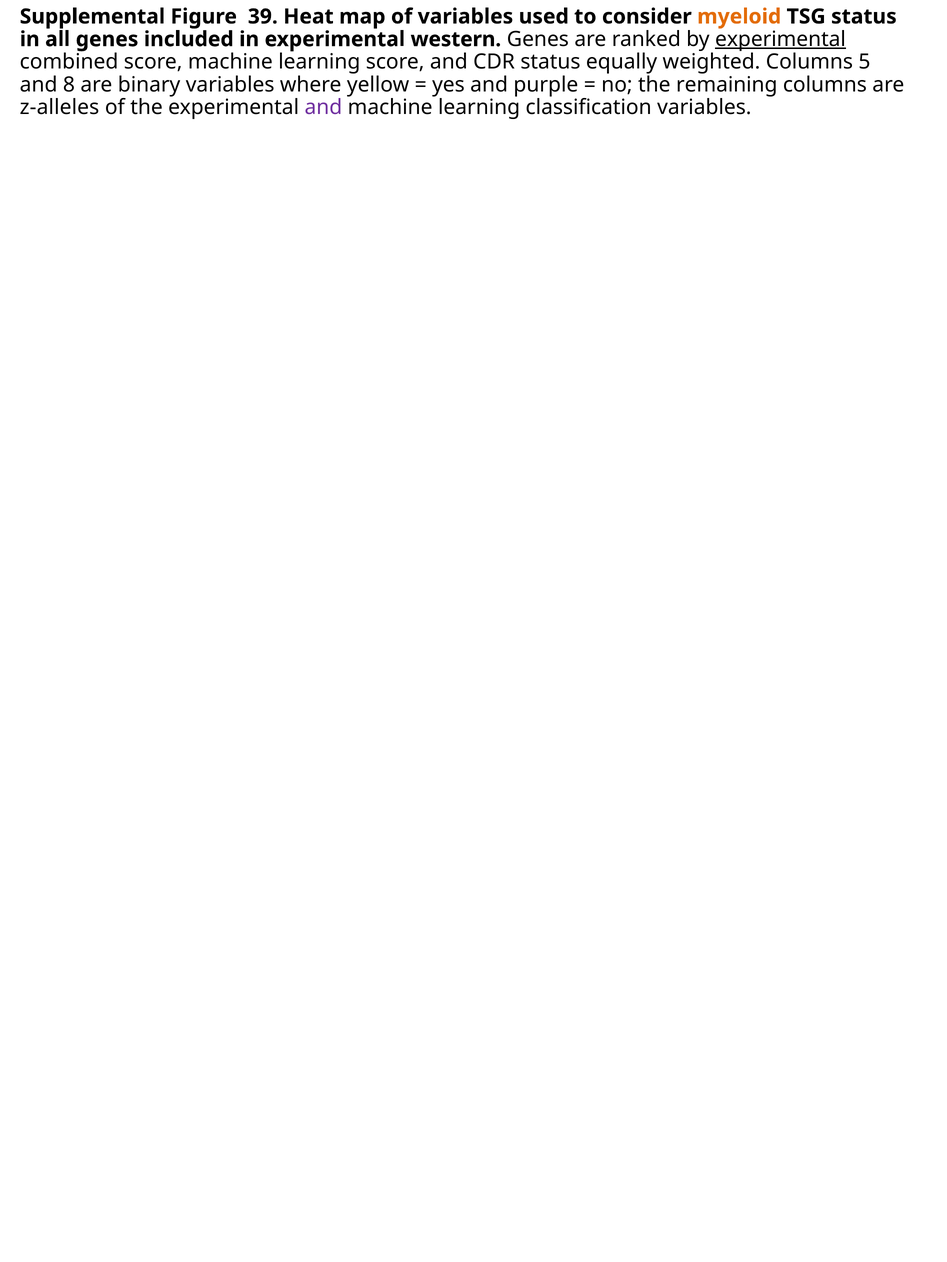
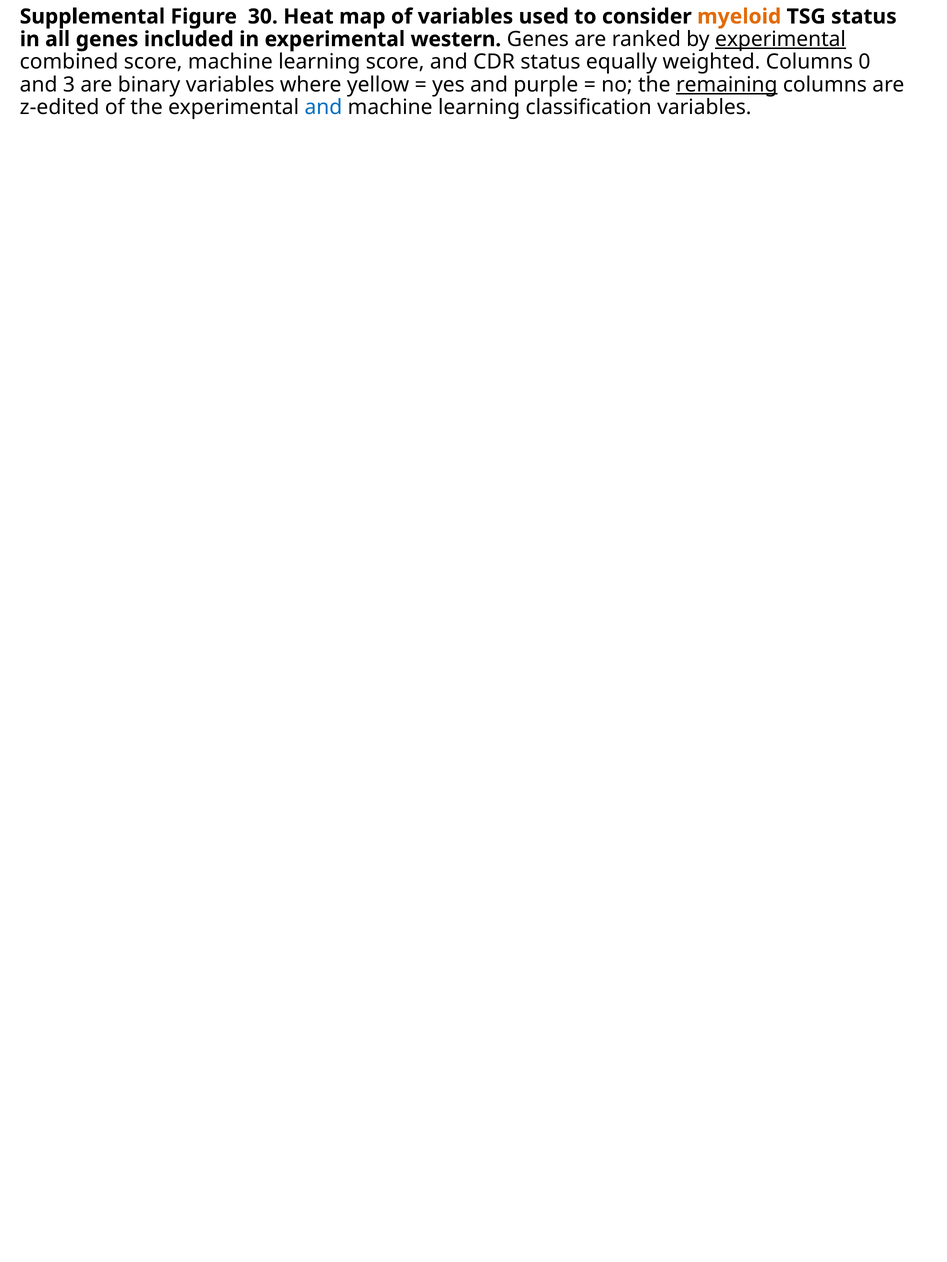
39: 39 -> 30 (263, 17)
5: 5 -> 0 (864, 62)
8: 8 -> 3 (69, 85)
remaining underline: none -> present (727, 85)
z-alleles: z-alleles -> z-edited (60, 108)
and colour: purple -> blue (323, 108)
